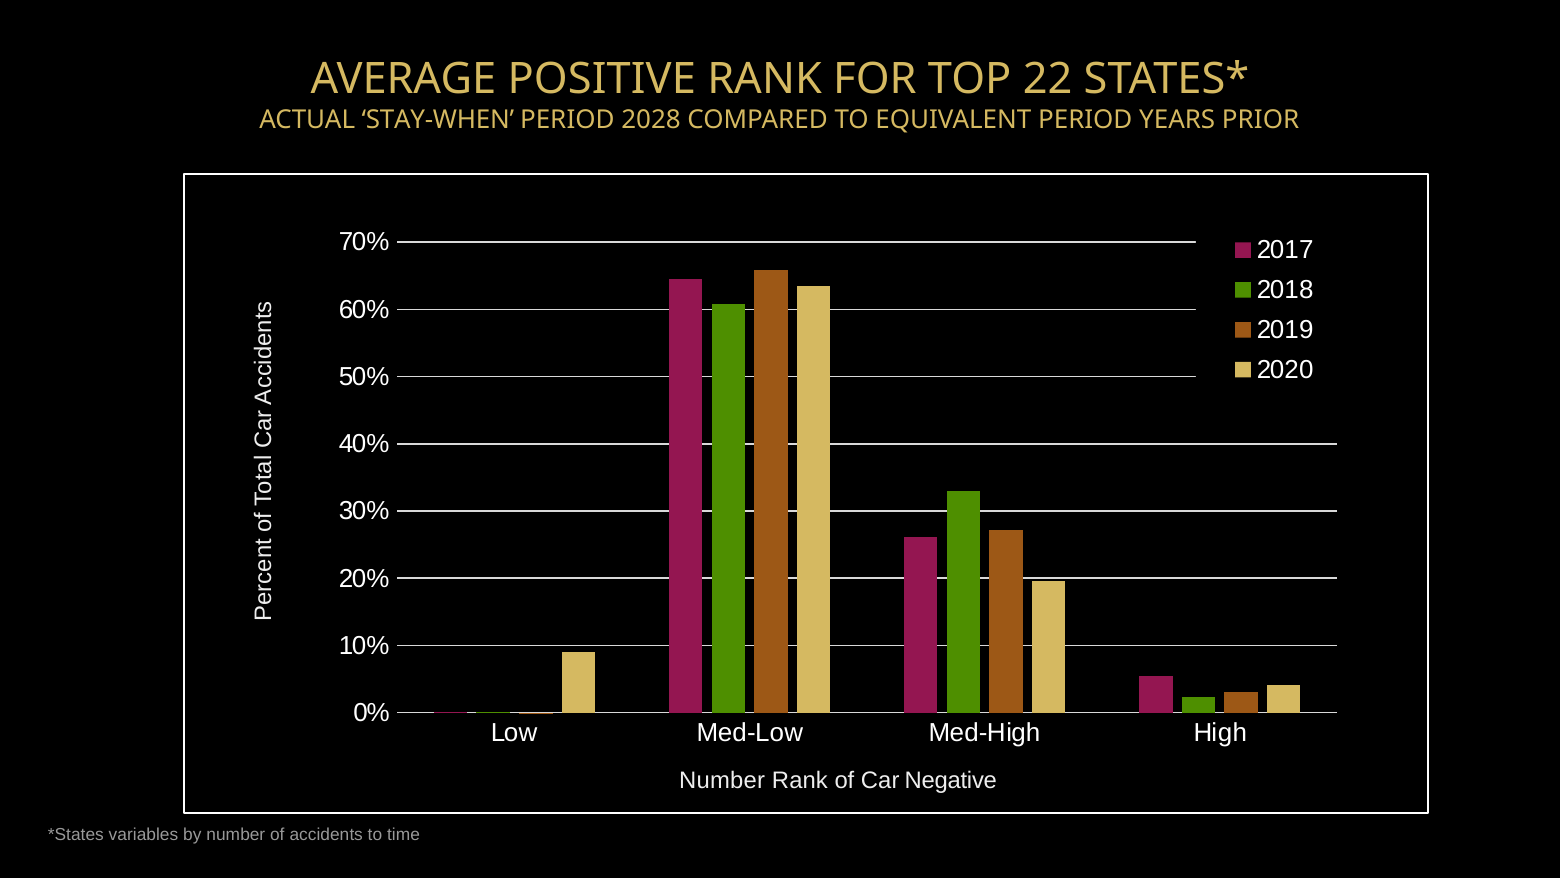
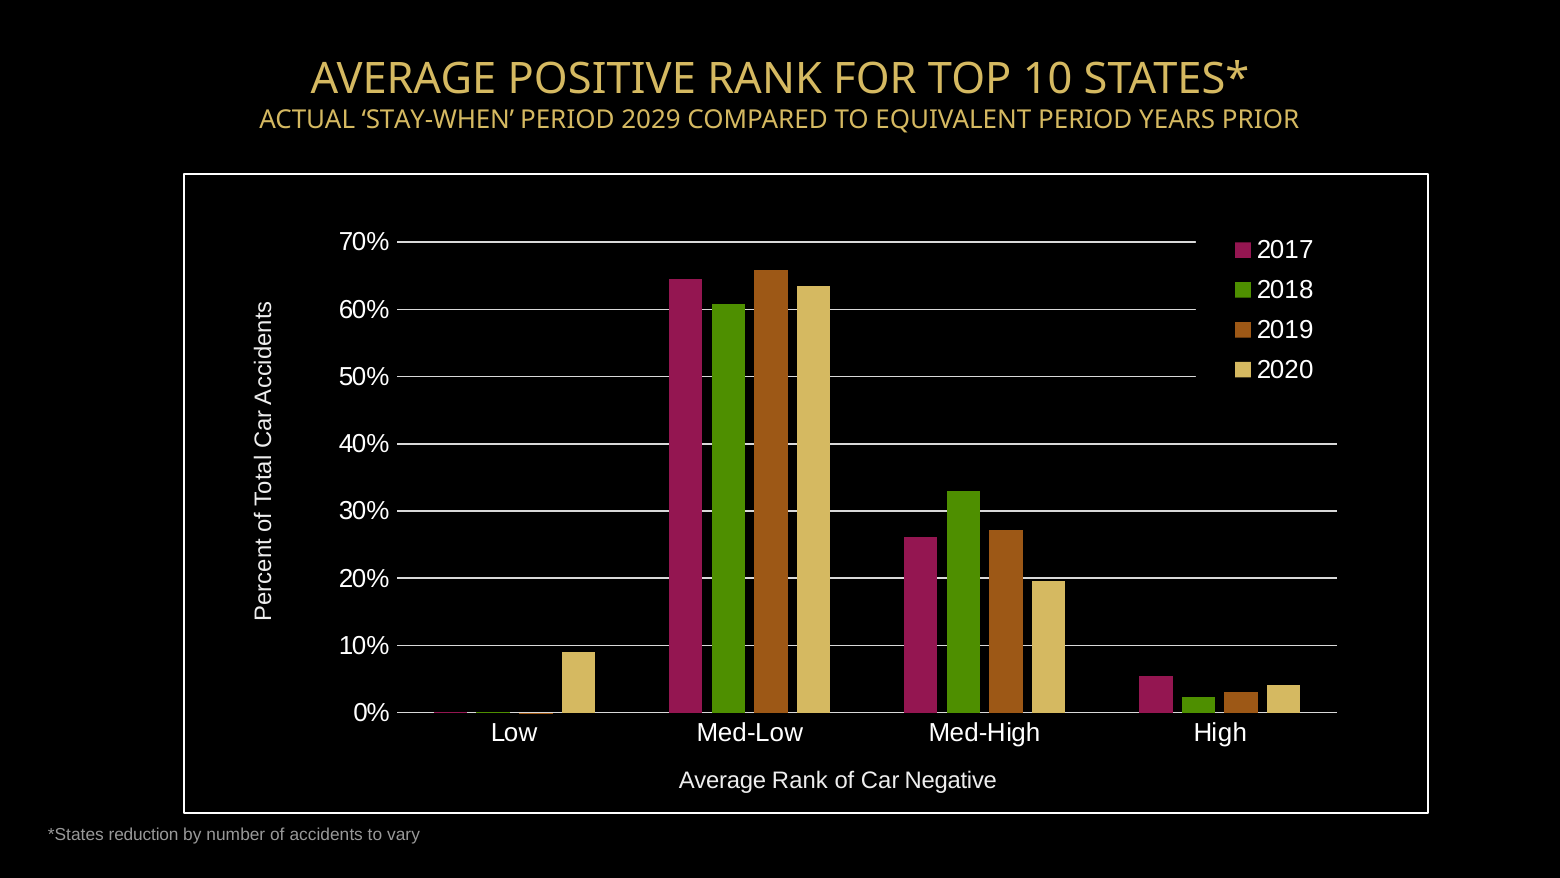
22: 22 -> 10 (1048, 80)
2028: 2028 -> 2029 (651, 120)
Number: Number -> Average (722, 781)
variables: variables -> reduction (144, 834)
time: time -> vary (404, 834)
